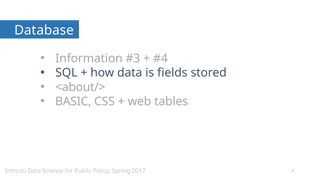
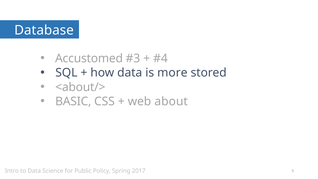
Information: Information -> Accustomed (89, 58)
fields: fields -> more (172, 73)
tables: tables -> about (171, 101)
